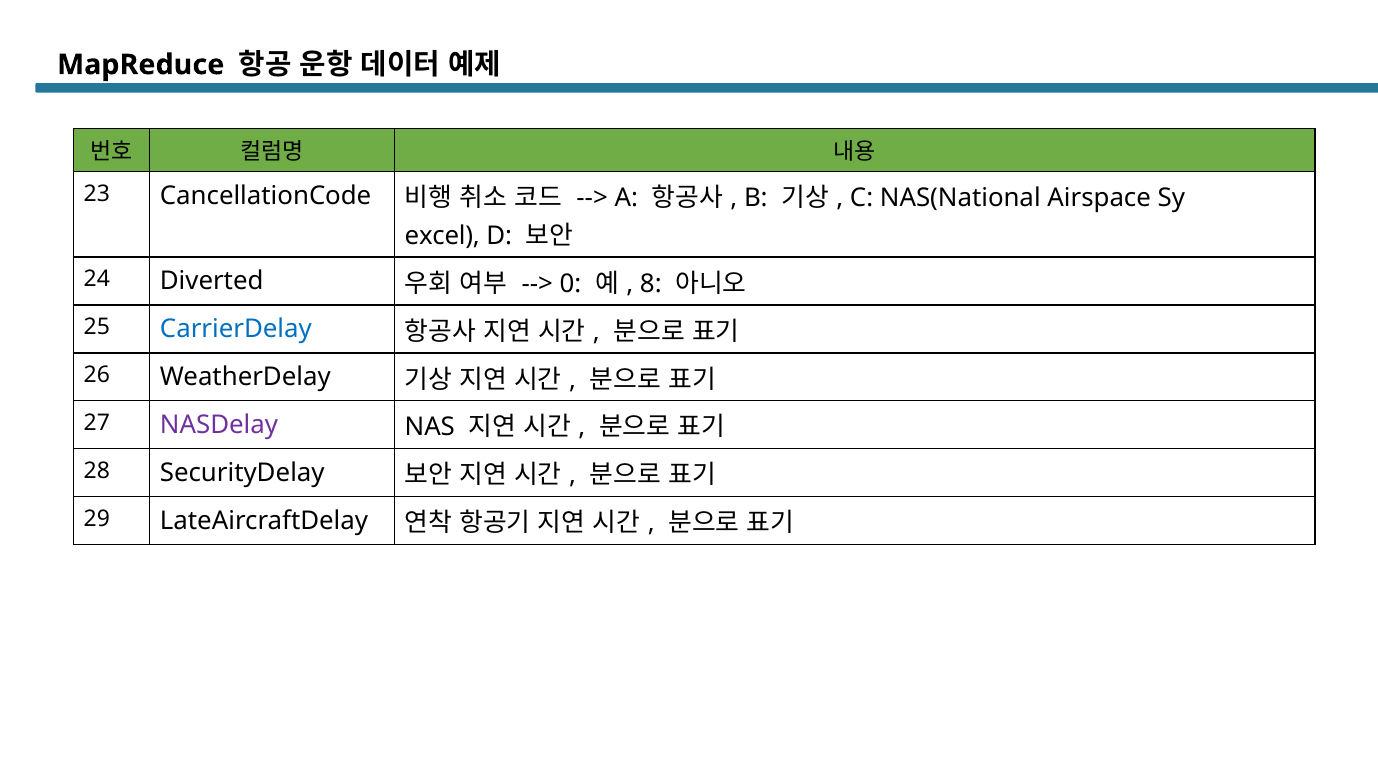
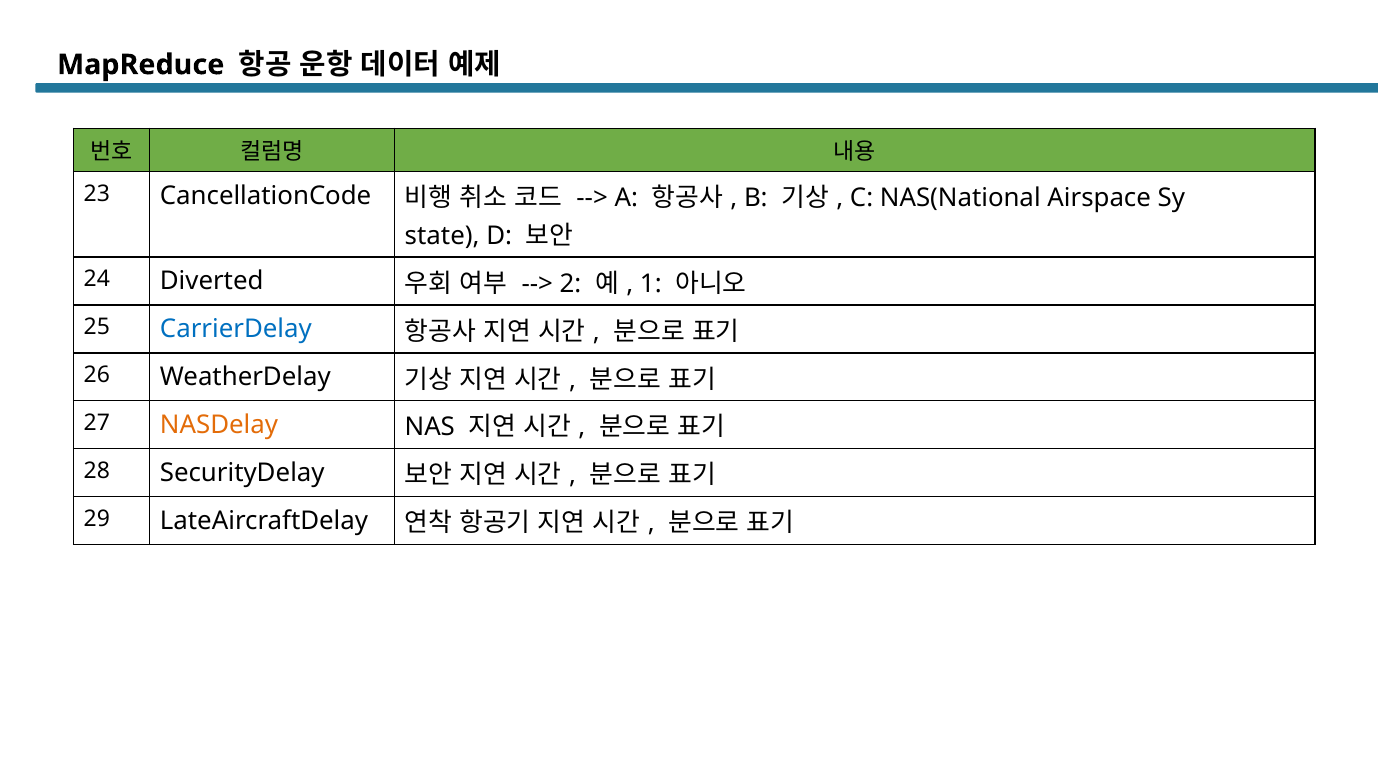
excel: excel -> state (442, 236)
0: 0 -> 2 (571, 284)
8: 8 -> 1 (651, 284)
NASDelay colour: purple -> orange (219, 425)
